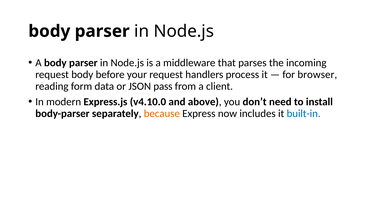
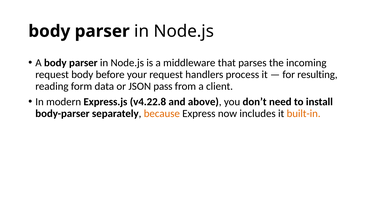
browser: browser -> resulting (317, 75)
v4.10.0: v4.10.0 -> v4.22.8 (148, 102)
built-in colour: blue -> orange (304, 114)
